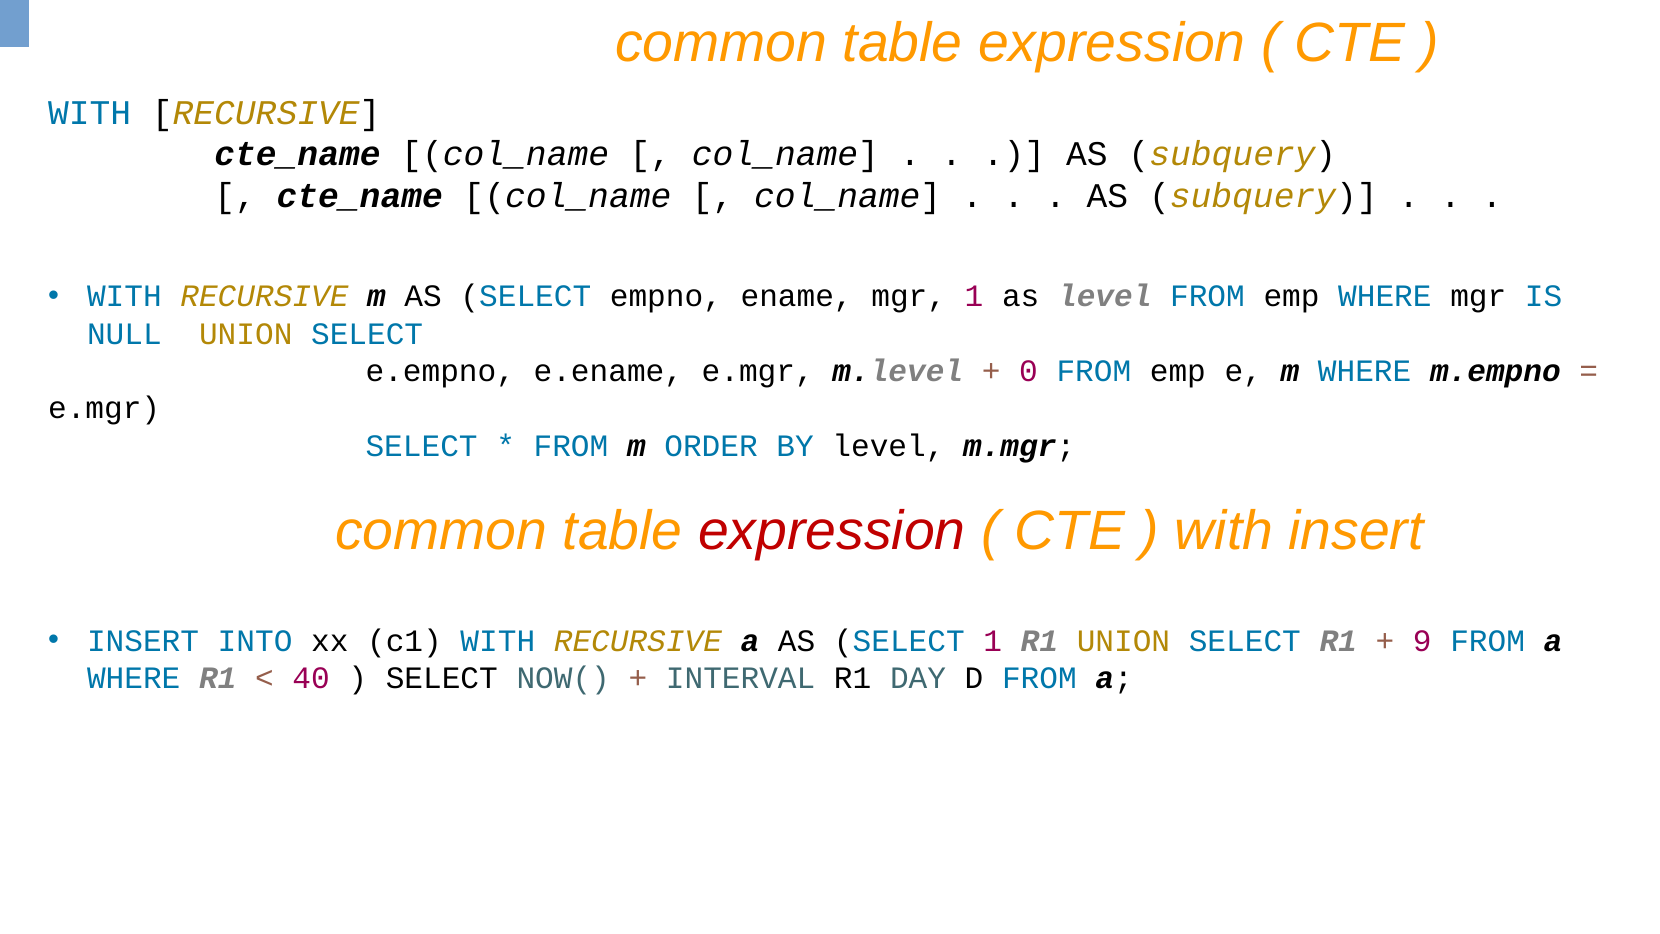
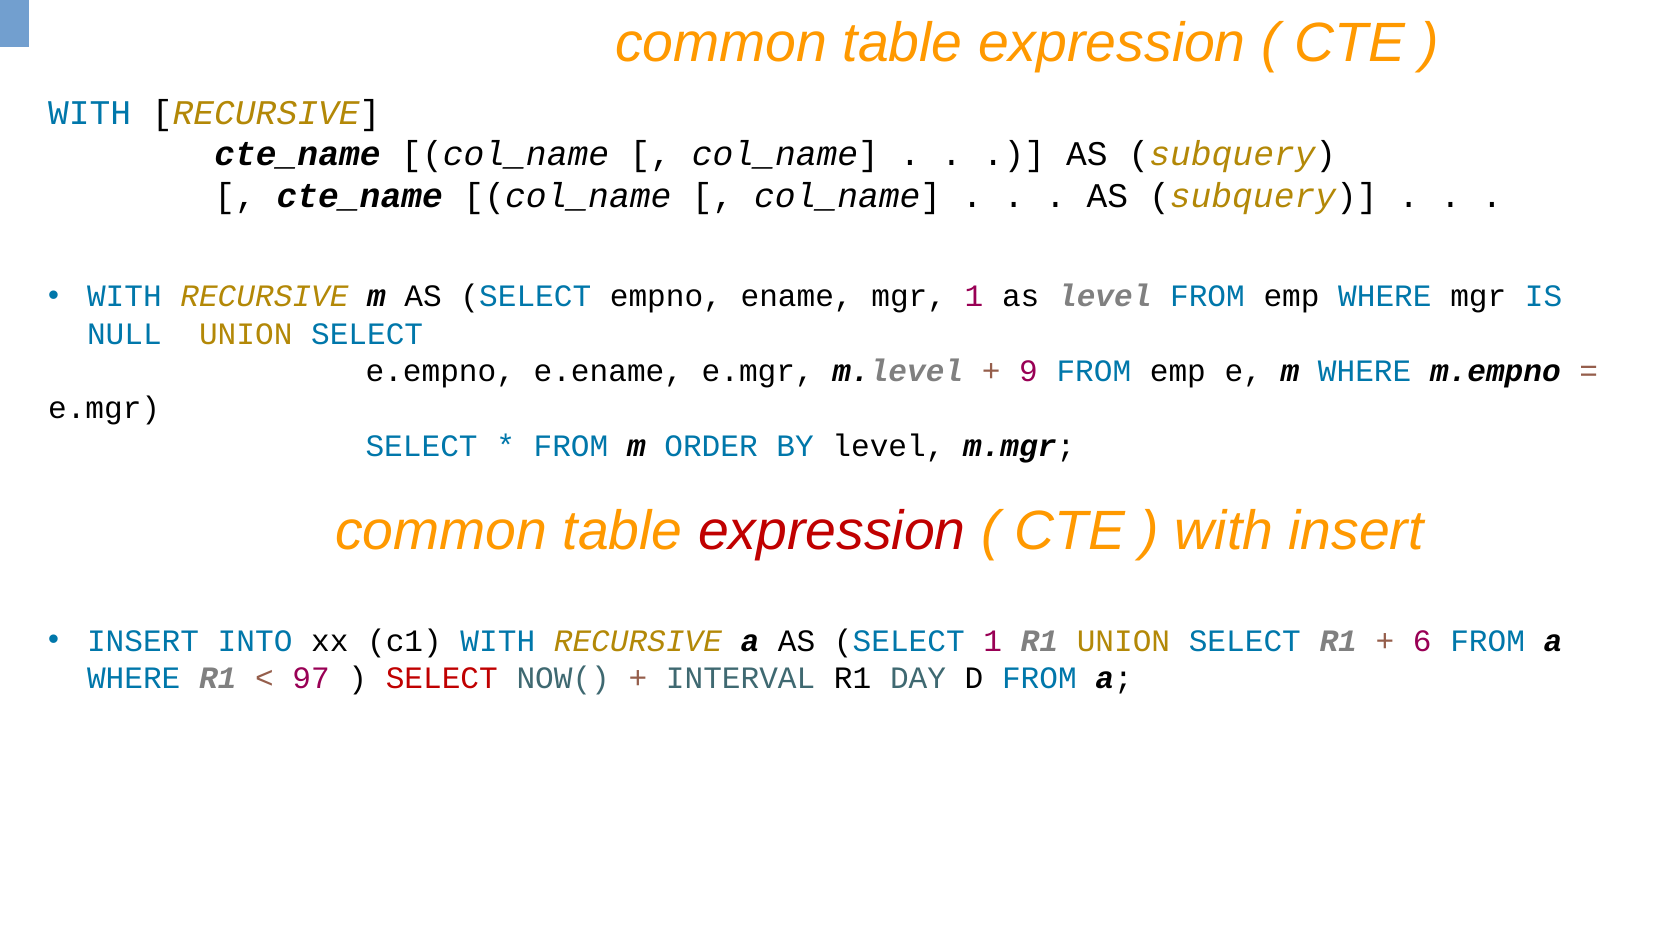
0: 0 -> 9 (1029, 371)
9: 9 -> 6 (1422, 641)
40: 40 -> 97 (311, 678)
SELECT colour: black -> red (442, 678)
